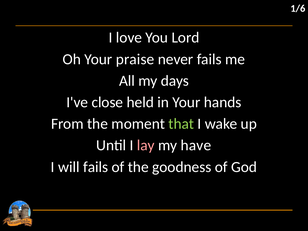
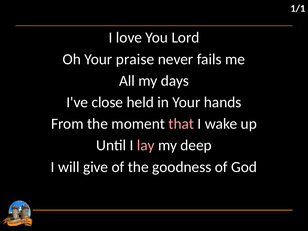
1/6: 1/6 -> 1/1 (298, 8)
that colour: light green -> pink (181, 124)
have: have -> deep (196, 145)
will fails: fails -> give (96, 167)
